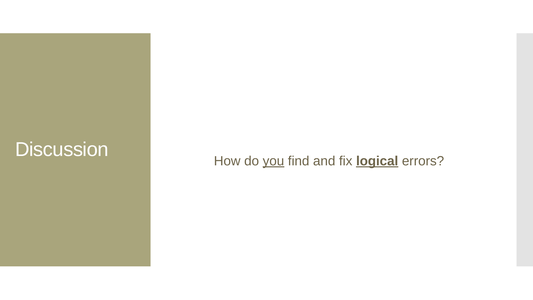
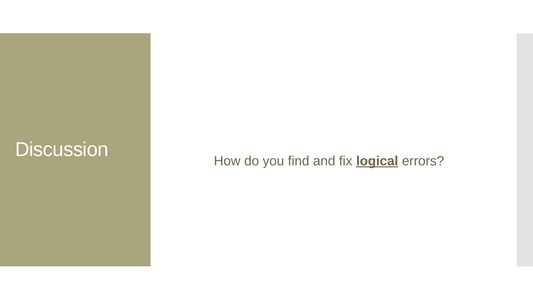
you underline: present -> none (273, 161)
